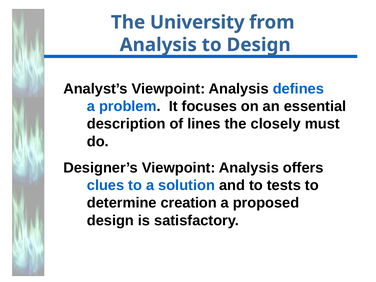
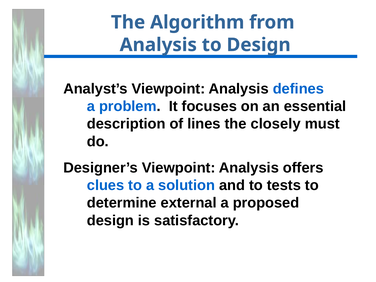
University: University -> Algorithm (197, 22)
creation: creation -> external (189, 203)
